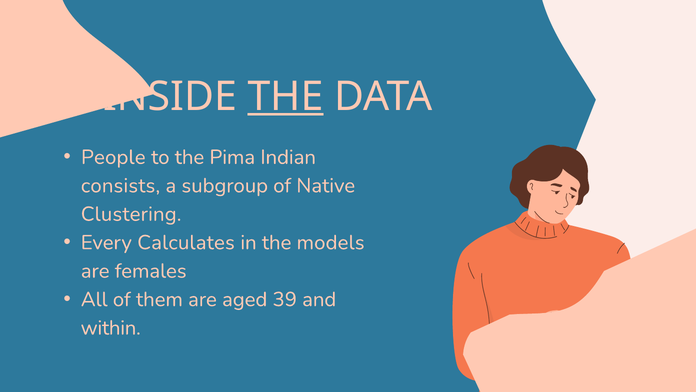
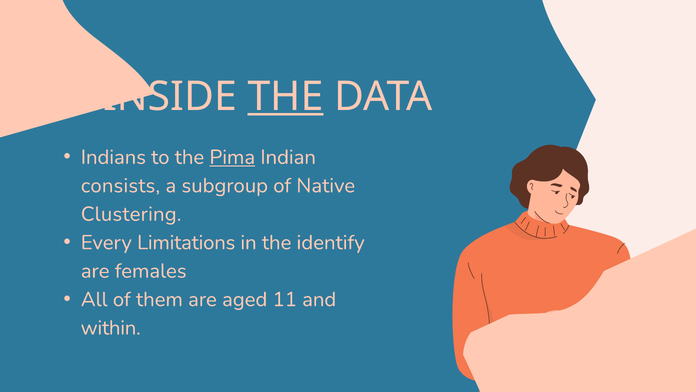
People: People -> Indians (113, 157)
Pima underline: none -> present (232, 157)
Calculates: Calculates -> Limitations (186, 242)
models: models -> identify (331, 242)
39: 39 -> 11 (285, 299)
